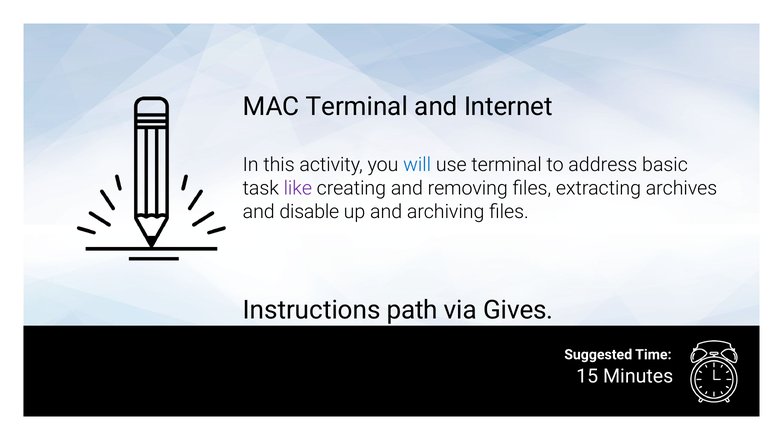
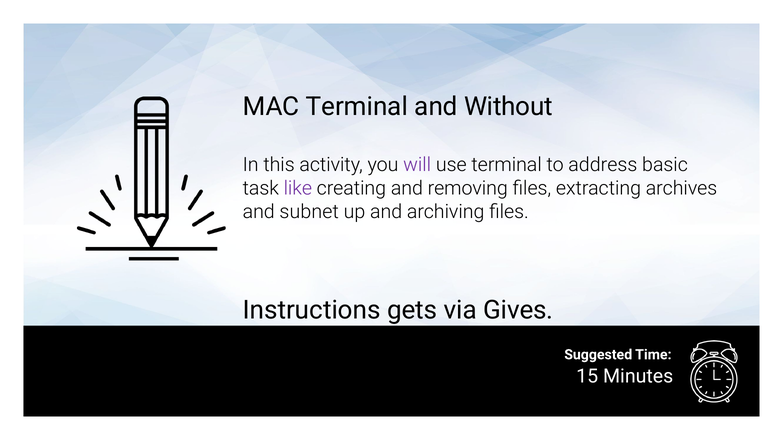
Internet: Internet -> Without (508, 107)
will colour: blue -> purple (417, 165)
disable: disable -> subnet (309, 212)
path: path -> gets (412, 310)
